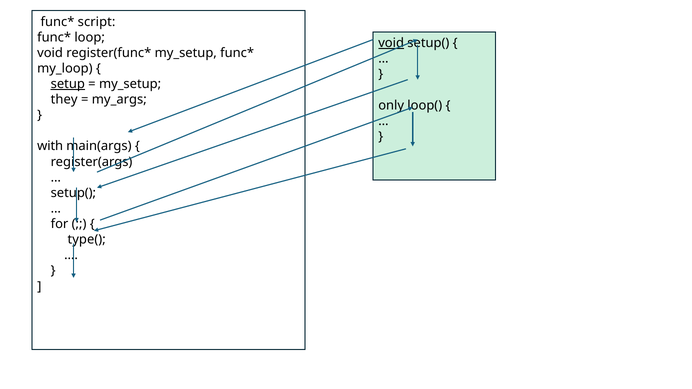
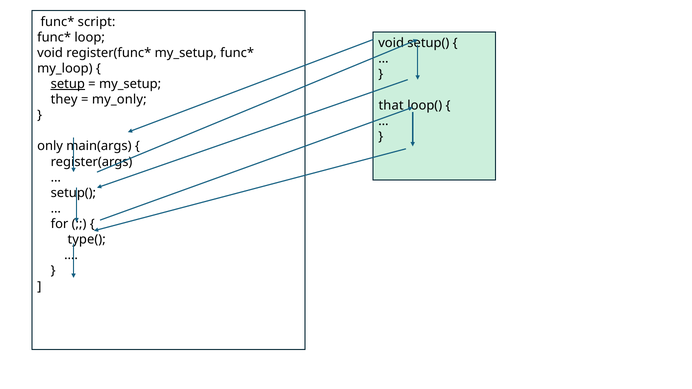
void underline: present -> none (391, 43)
my_args: my_args -> my_only (119, 100)
only: only -> that (391, 105)
with: with -> only (50, 146)
